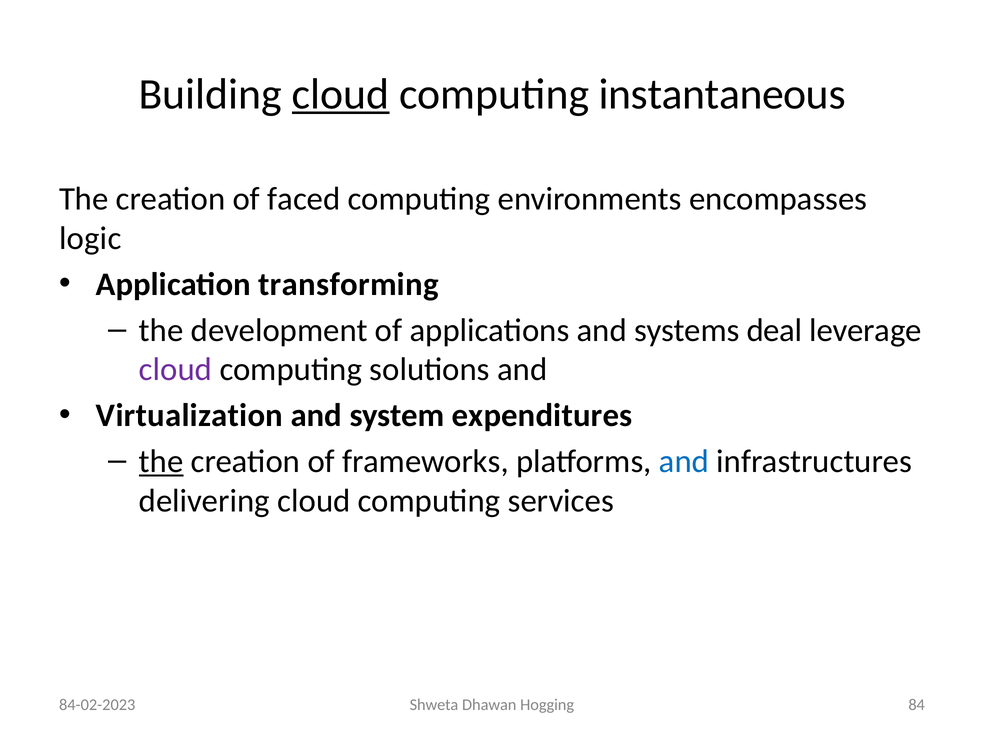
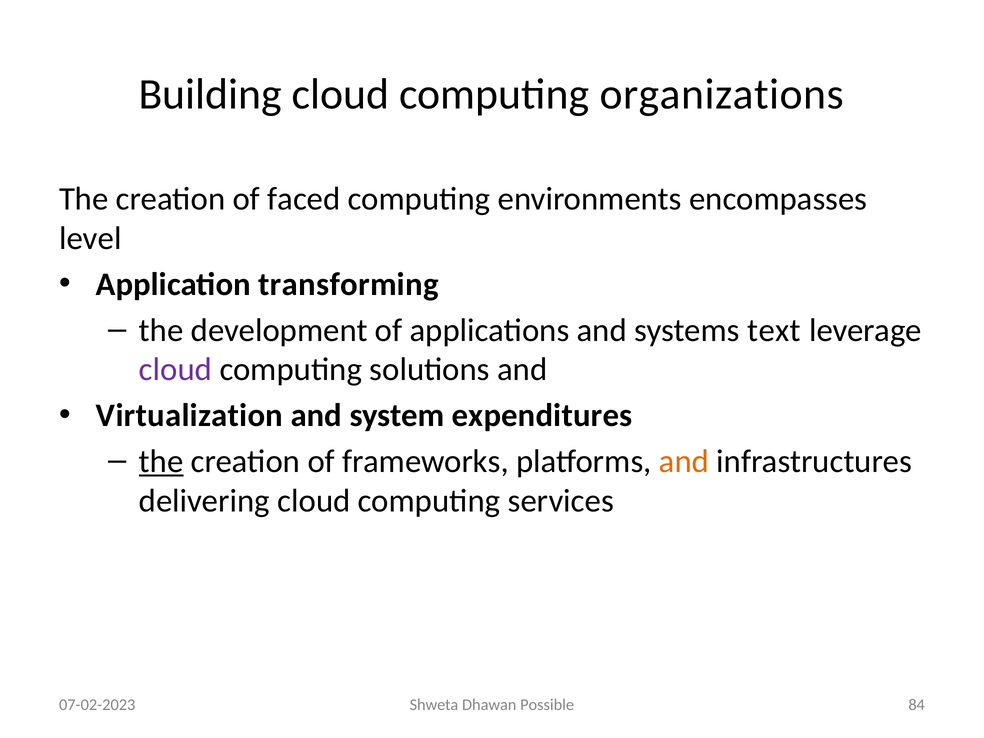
cloud underline: present -> none (341, 94)
instantaneous: instantaneous -> organizations (722, 94)
logic: logic -> level (90, 238)
deal: deal -> text (774, 330)
and colour: blue -> orange (684, 461)
84-02-2023: 84-02-2023 -> 07-02-2023 (97, 705)
Hogging: Hogging -> Possible (547, 705)
